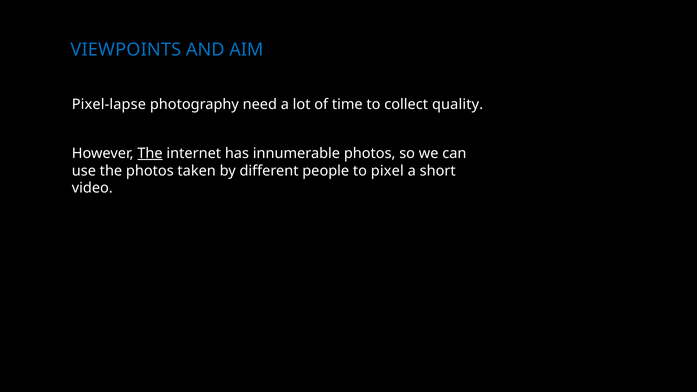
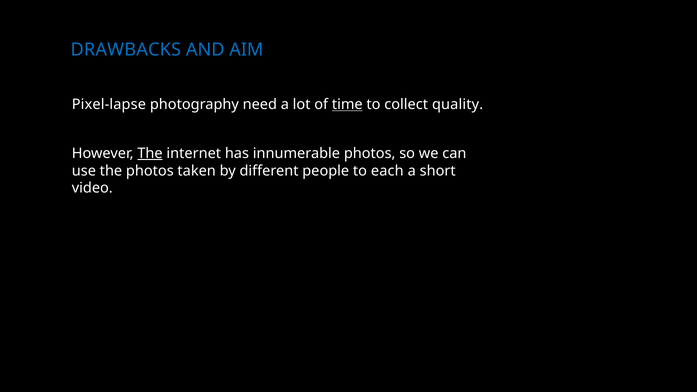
VIEWPOINTS: VIEWPOINTS -> DRAWBACKS (126, 50)
time underline: none -> present (347, 105)
pixel: pixel -> each (387, 171)
